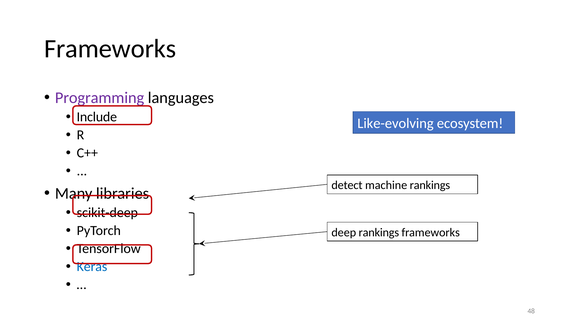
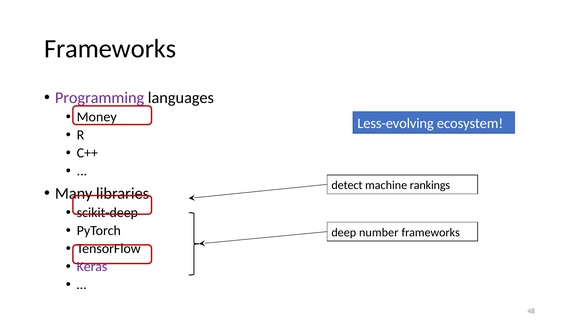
Include: Include -> Money (97, 117)
Like-evolving: Like-evolving -> Less-evolving (396, 123)
deep rankings: rankings -> number (379, 232)
Keras colour: blue -> purple (92, 266)
